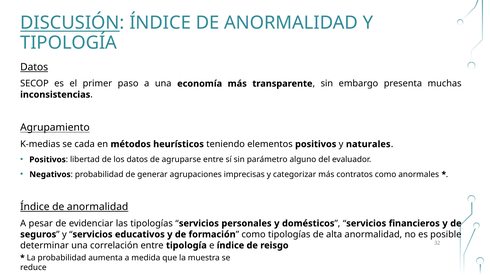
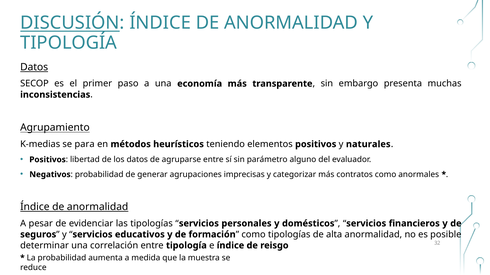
cada: cada -> para (85, 144)
